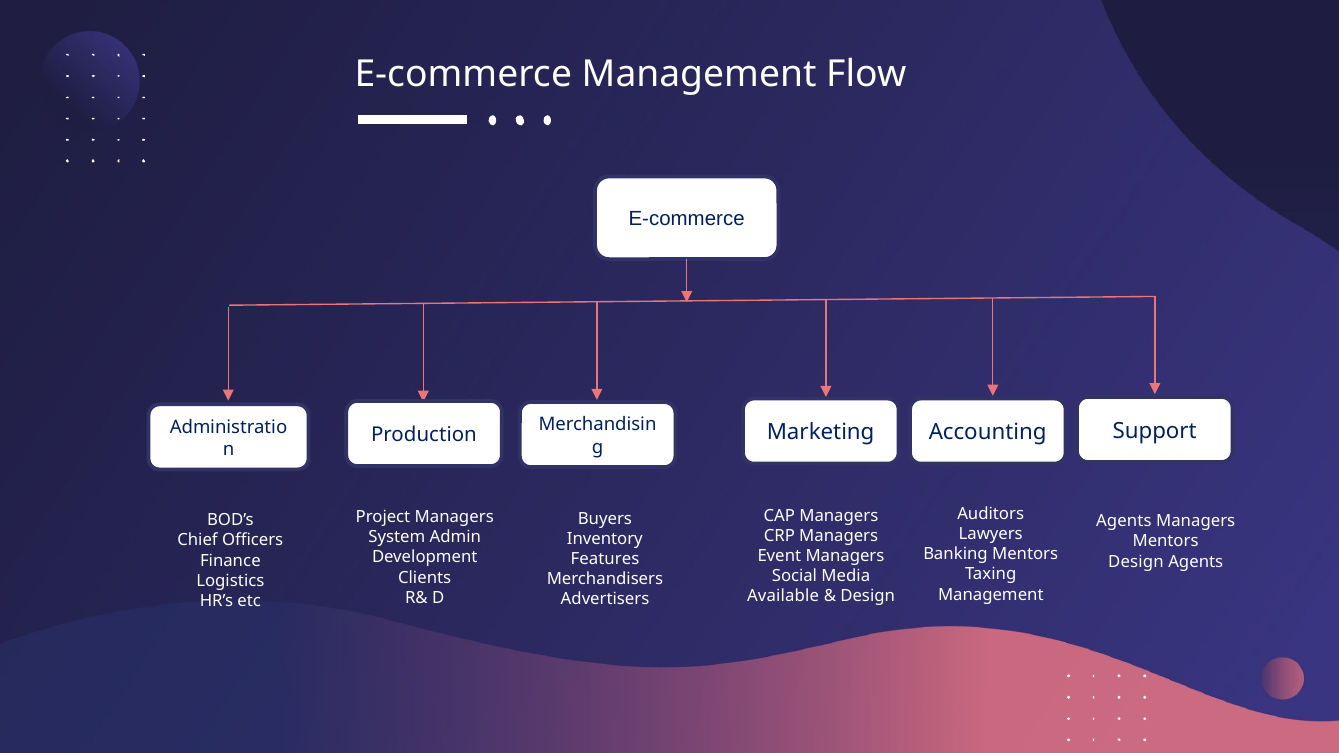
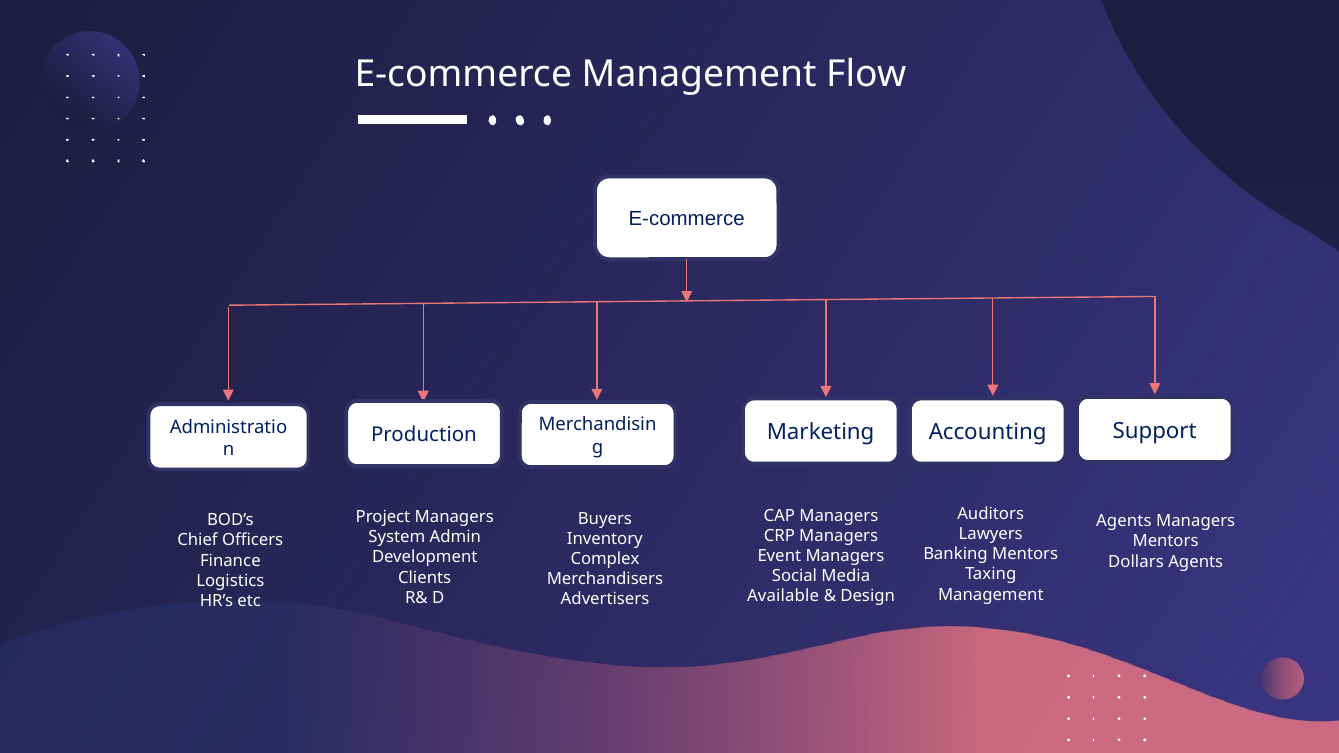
Features: Features -> Complex (605, 559)
Design: Design -> Dollars (1136, 562)
